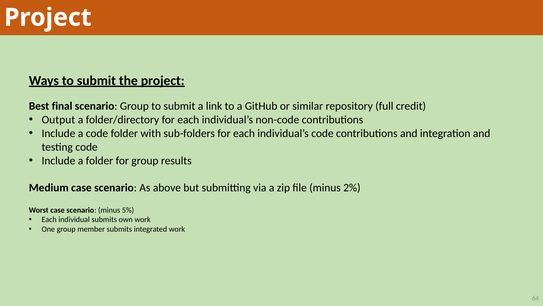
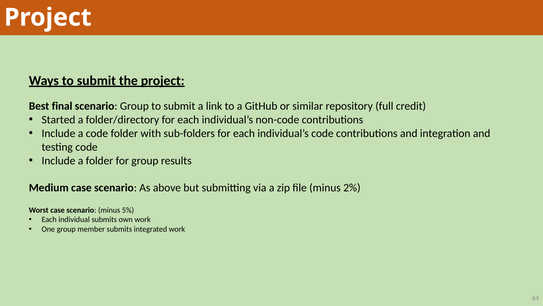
Output: Output -> Started (58, 120)
